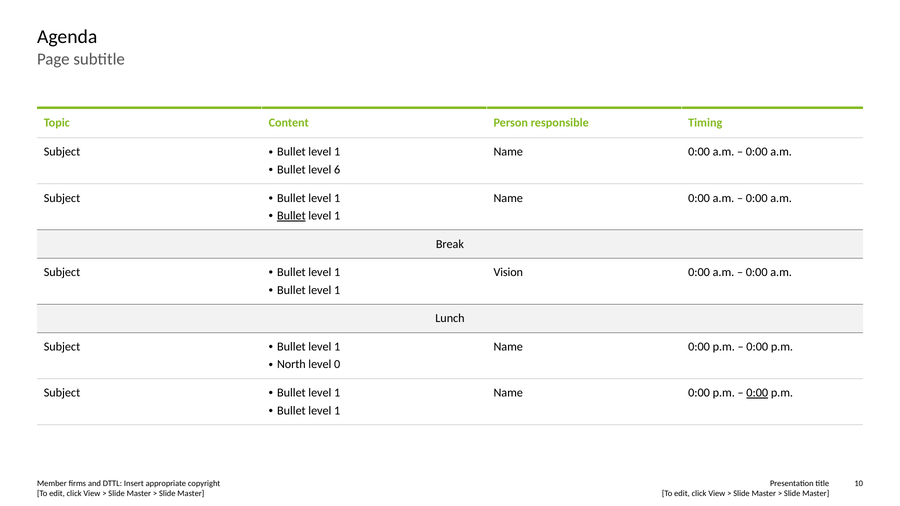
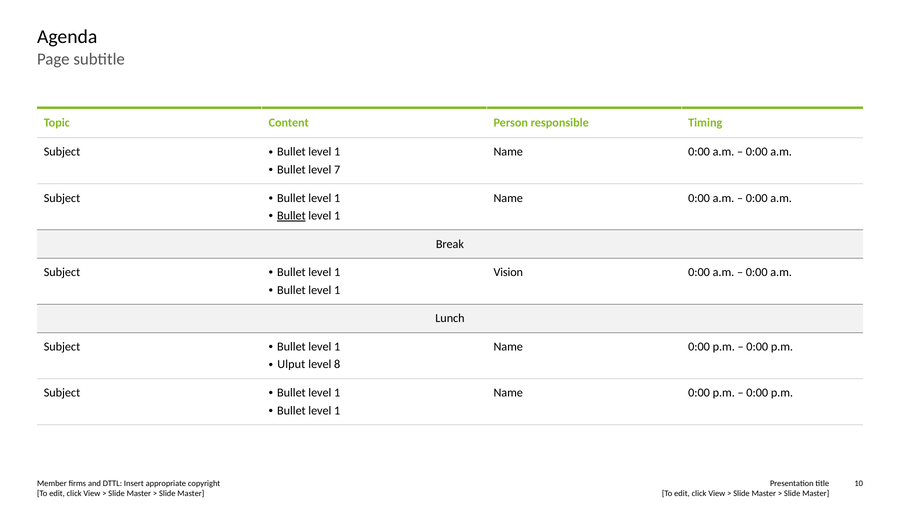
6: 6 -> 7 (337, 170)
North: North -> Ulput (291, 365)
0: 0 -> 8 (337, 365)
0:00 underline: present -> none (757, 393)
